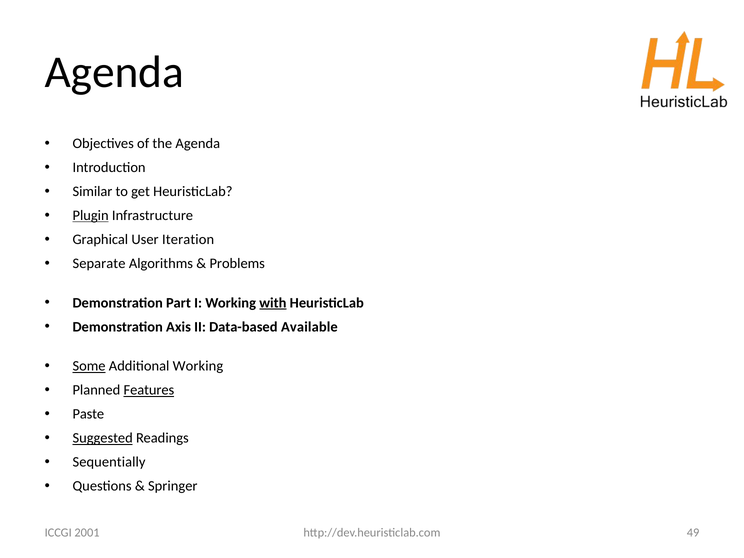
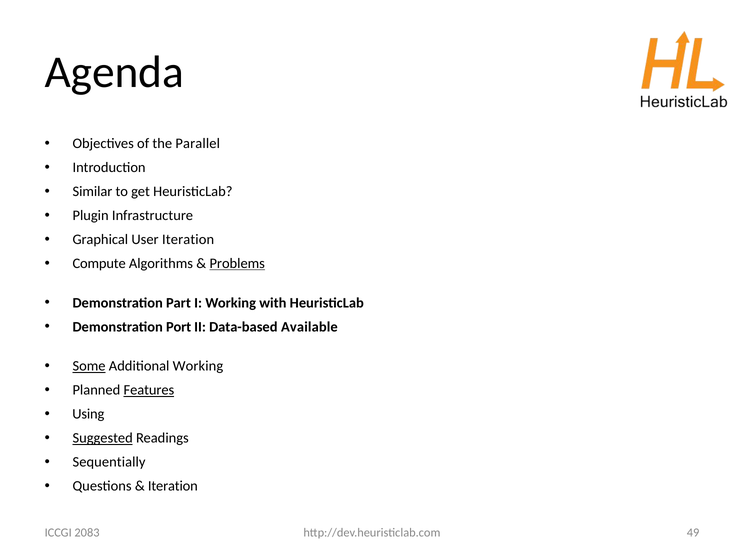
the Agenda: Agenda -> Parallel (198, 144)
Plugin underline: present -> none (91, 216)
Separate: Separate -> Compute (99, 264)
Problems underline: none -> present (237, 264)
with underline: present -> none (273, 303)
Axis: Axis -> Port (179, 327)
Paste: Paste -> Using (88, 414)
Springer: Springer -> Iteration (173, 486)
2001: 2001 -> 2083 (87, 533)
